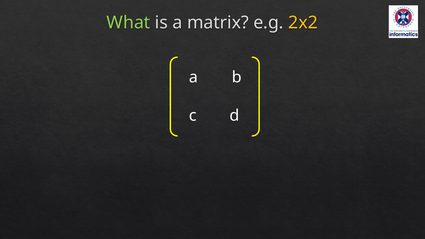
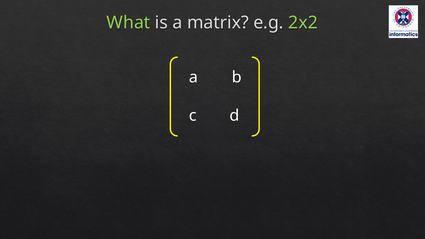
2x2 colour: yellow -> light green (303, 23)
